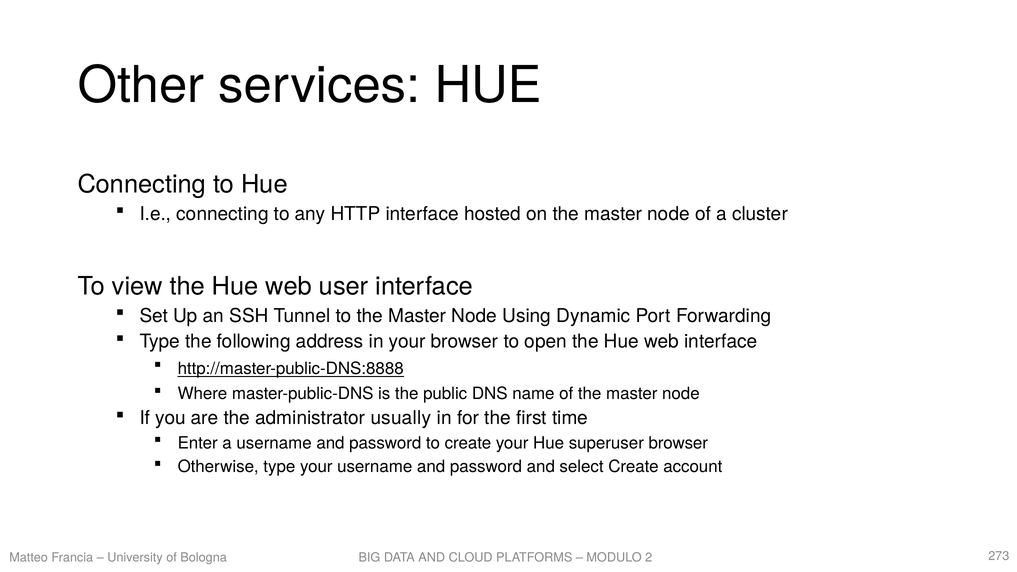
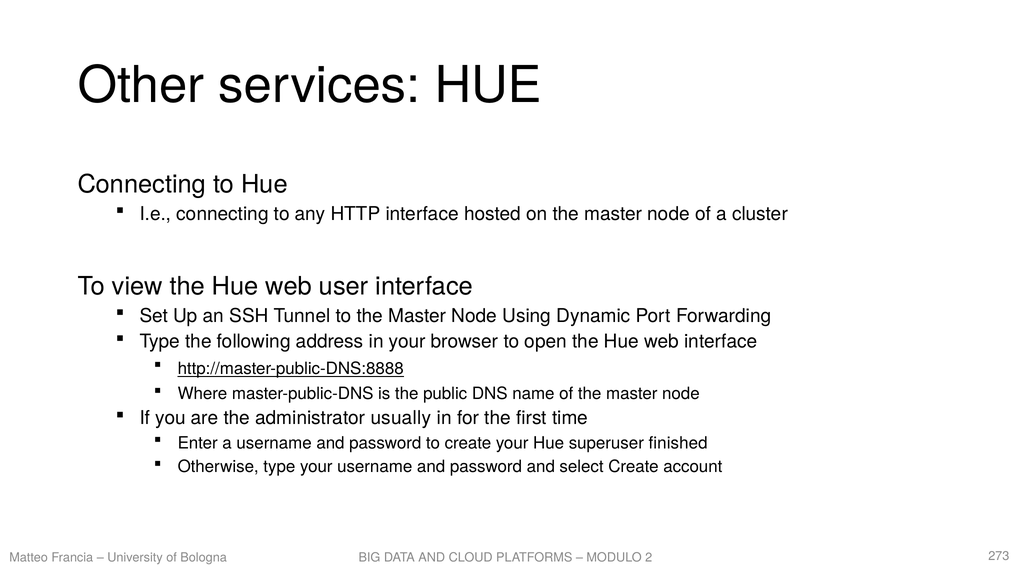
superuser browser: browser -> finished (678, 443)
